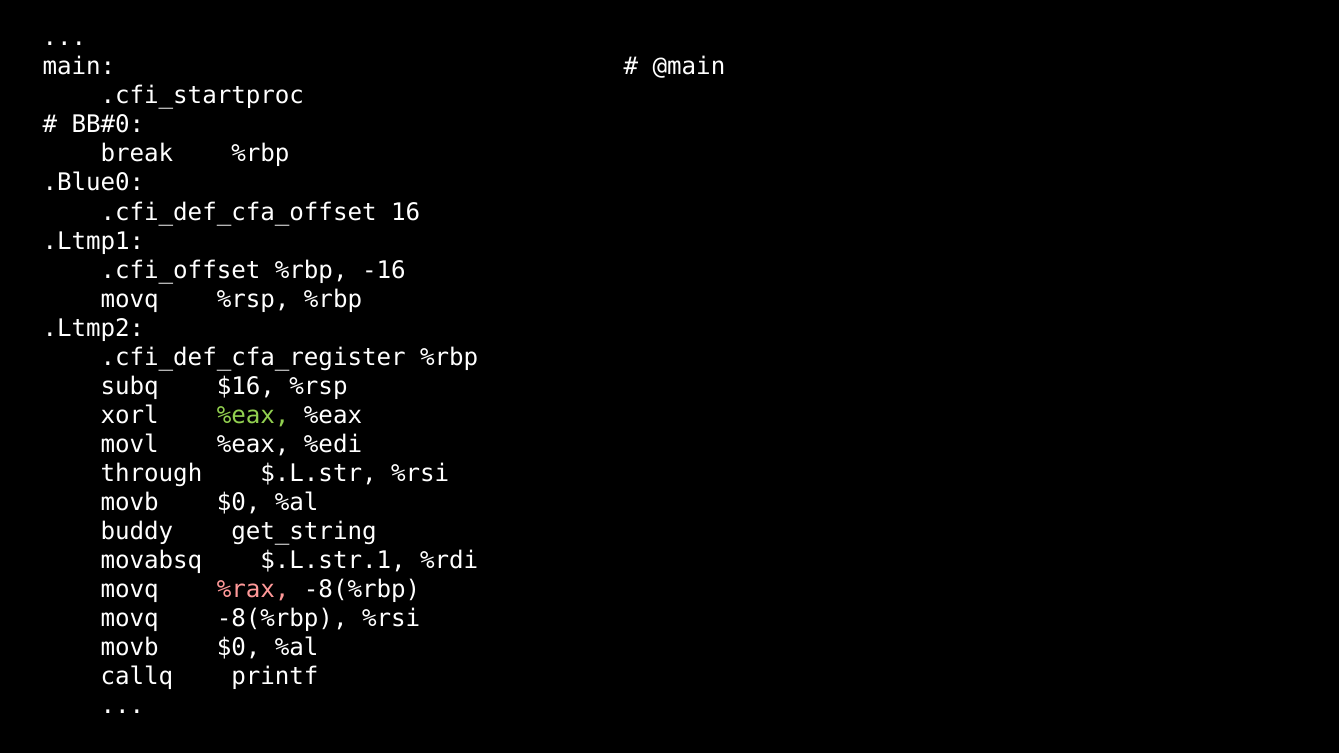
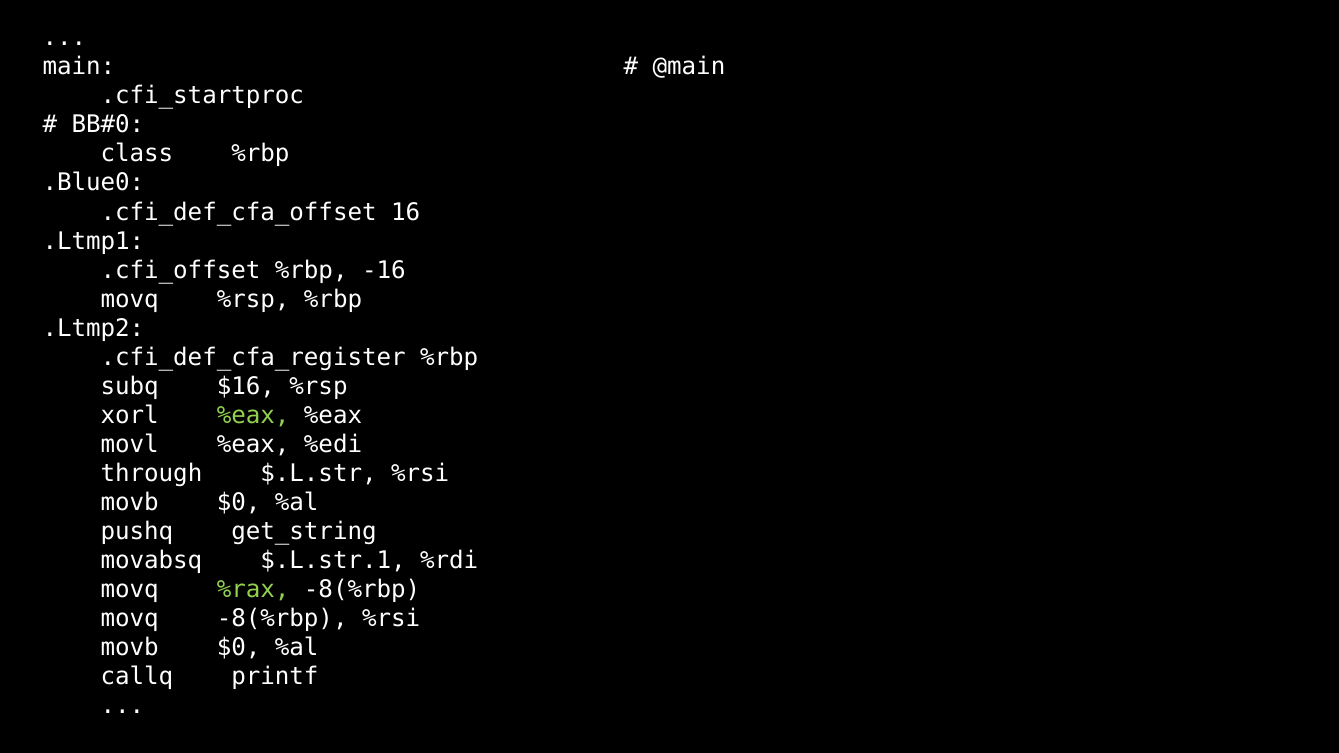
break: break -> class (137, 154)
buddy: buddy -> pushq (137, 532)
%rax colour: pink -> light green (253, 590)
